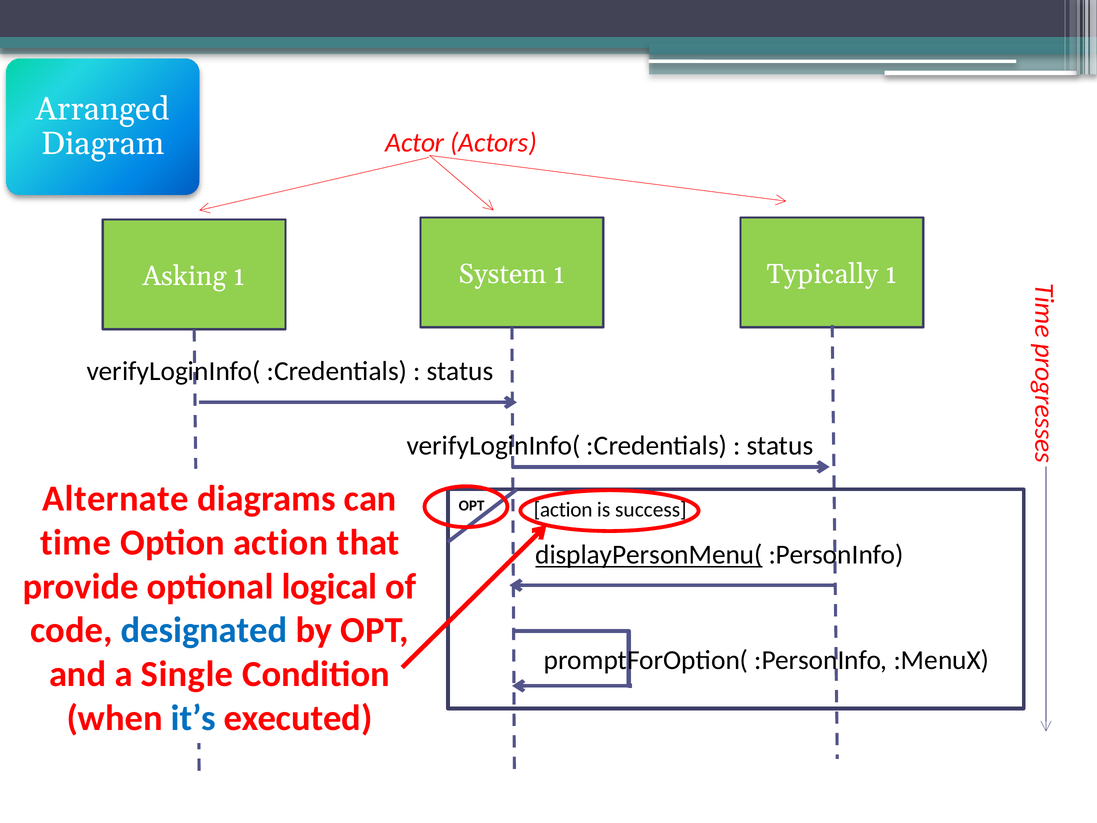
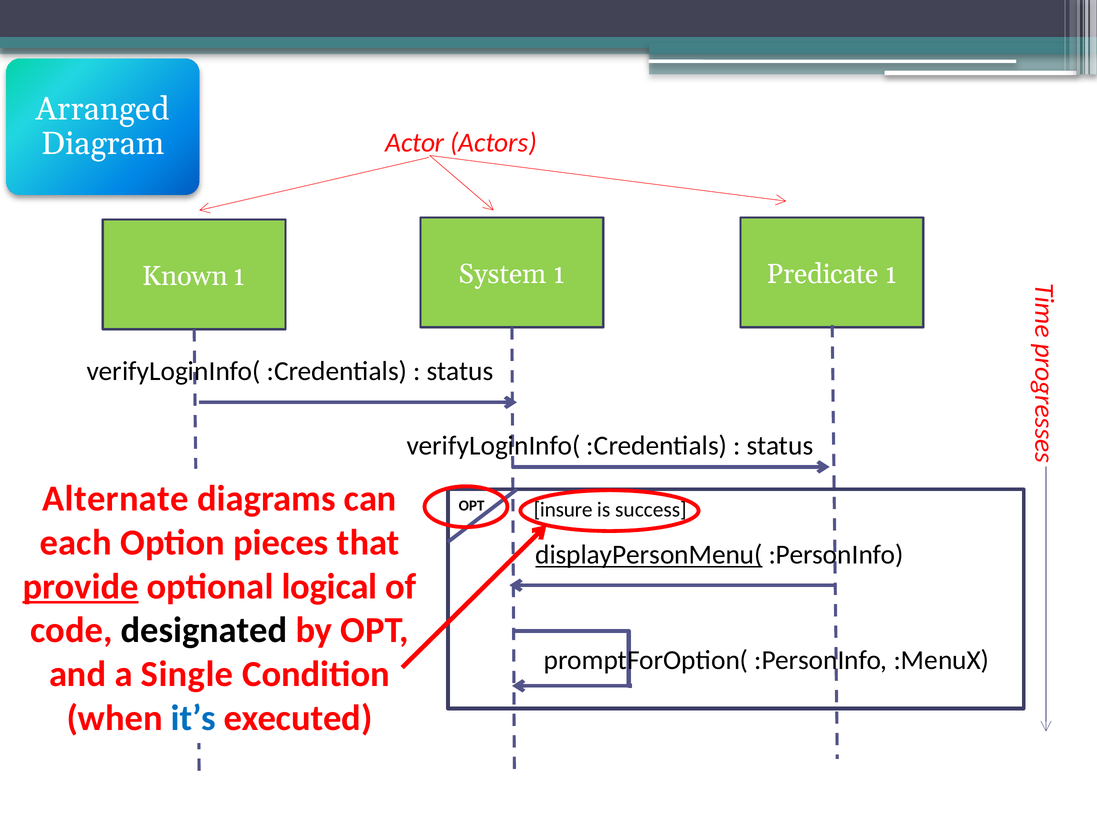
Asking: Asking -> Known (185, 276)
Typically: Typically -> Predicate (823, 274)
OPT action: action -> insure (563, 510)
time: time -> each (76, 542)
Option action: action -> pieces (281, 542)
provide underline: none -> present (81, 586)
designated colour: blue -> black (204, 630)
